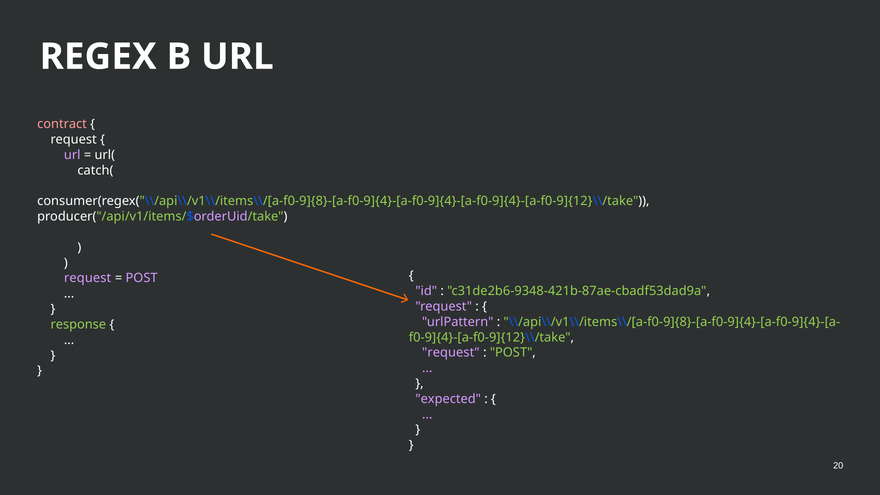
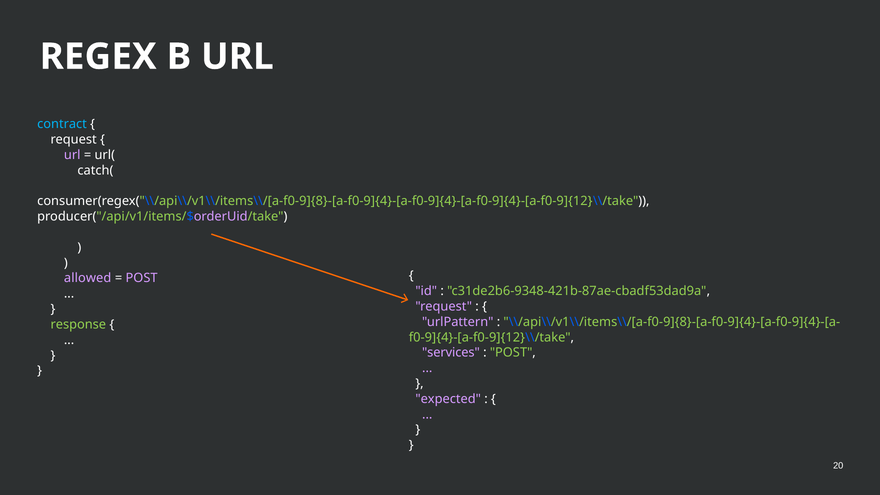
contract colour: pink -> light blue (62, 124)
request: request -> allowed (88, 278)
request: request -> services (451, 353)
